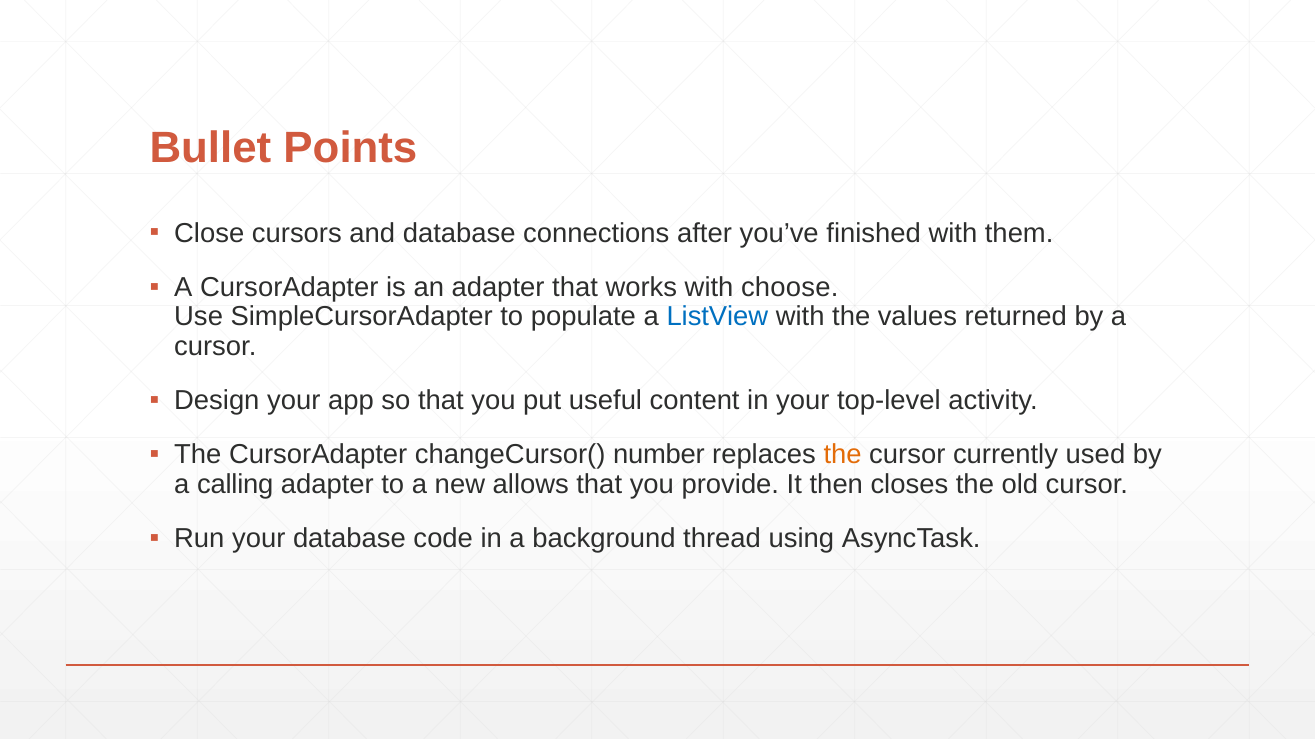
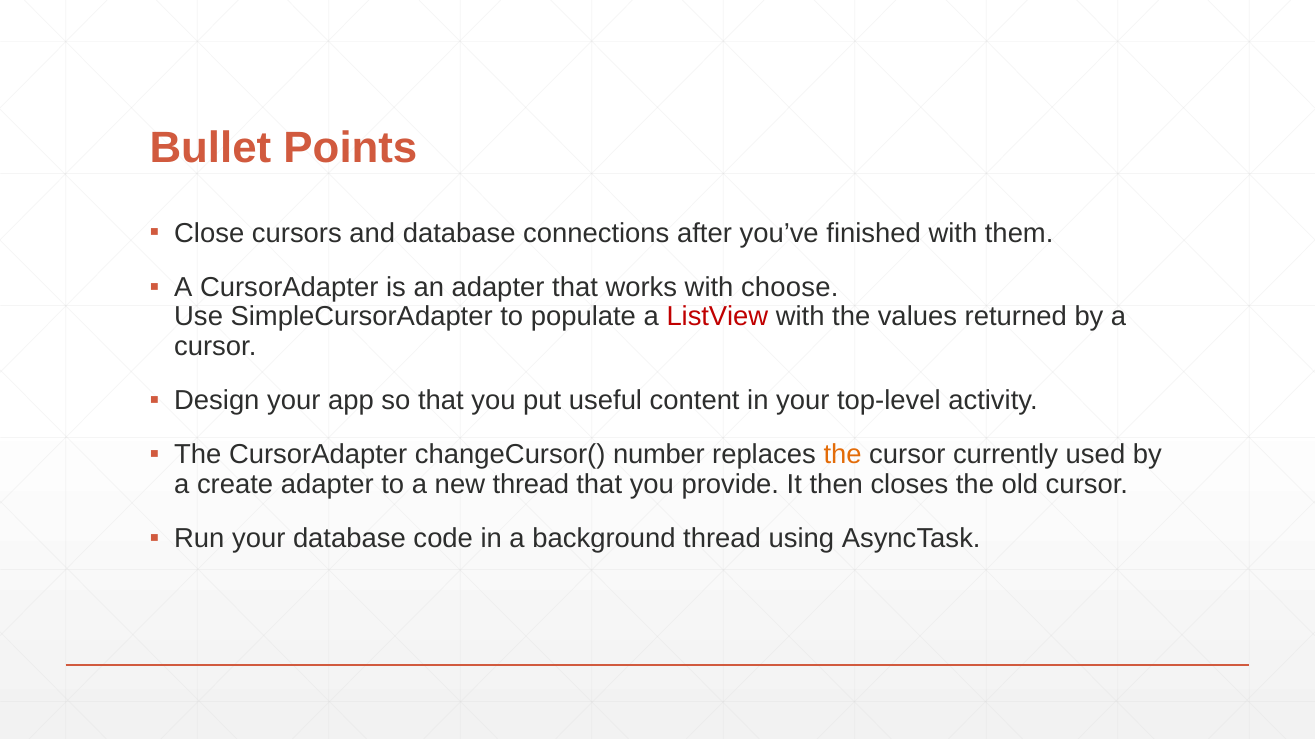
ListView colour: blue -> red (717, 317)
calling: calling -> create (235, 485)
new allows: allows -> thread (531, 485)
